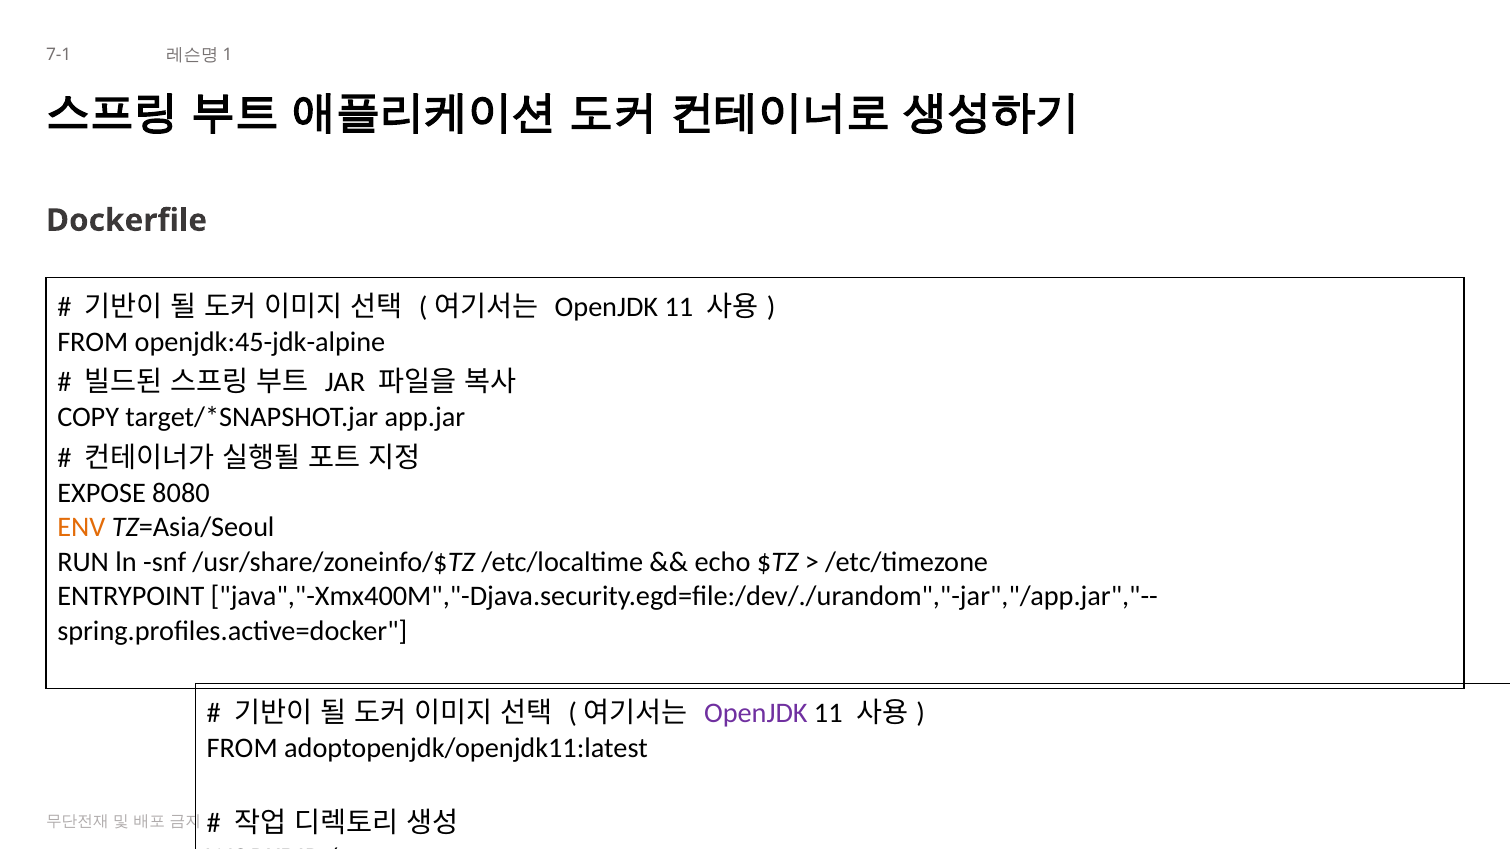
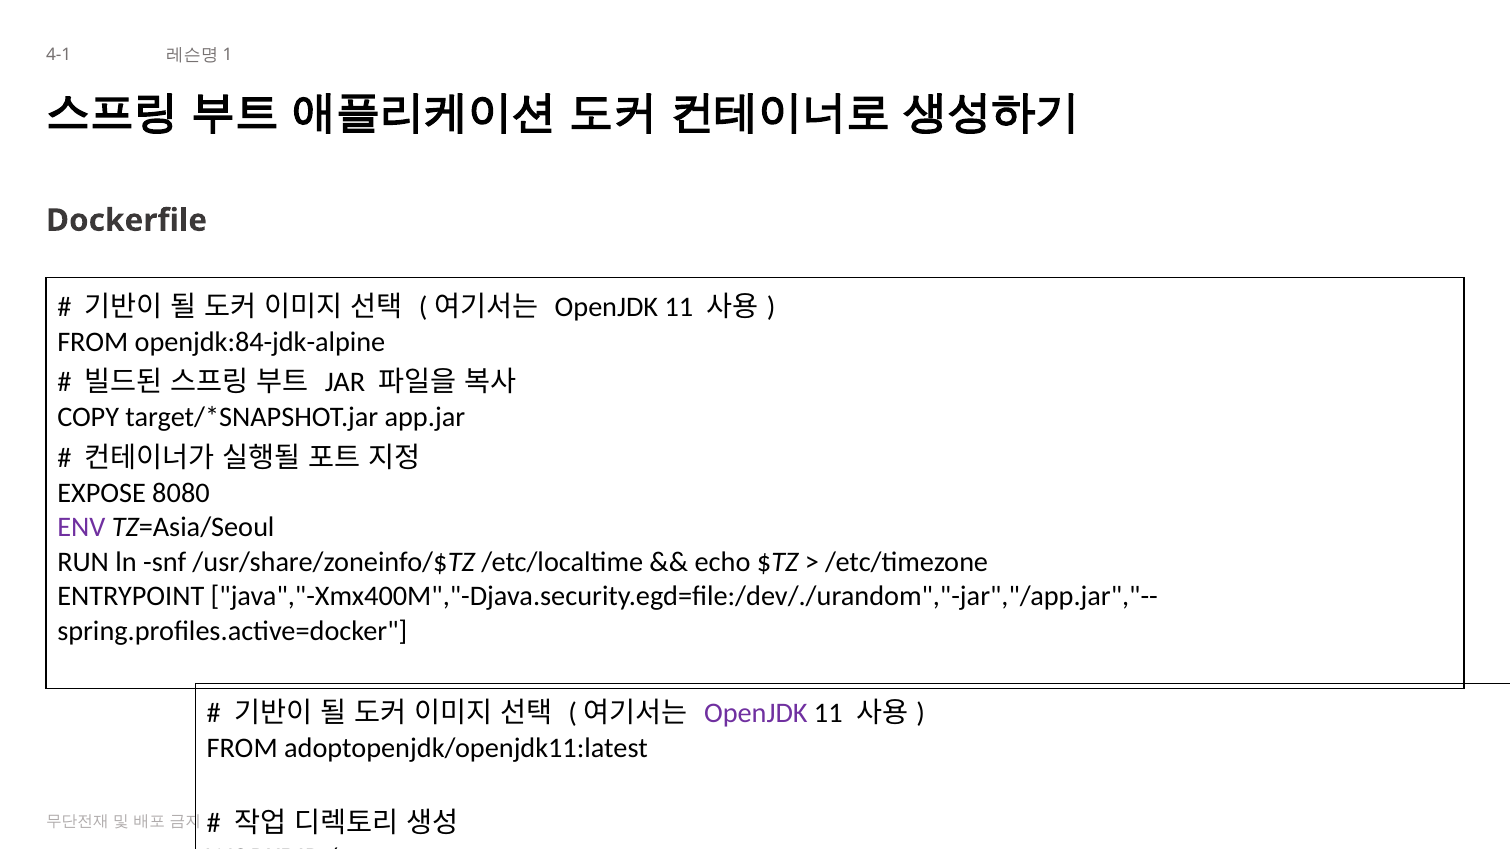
7-1: 7-1 -> 4-1 (59, 55)
openjdk:45-jdk-alpine: openjdk:45-jdk-alpine -> openjdk:84-jdk-alpine (260, 342)
ENV colour: orange -> purple (81, 528)
